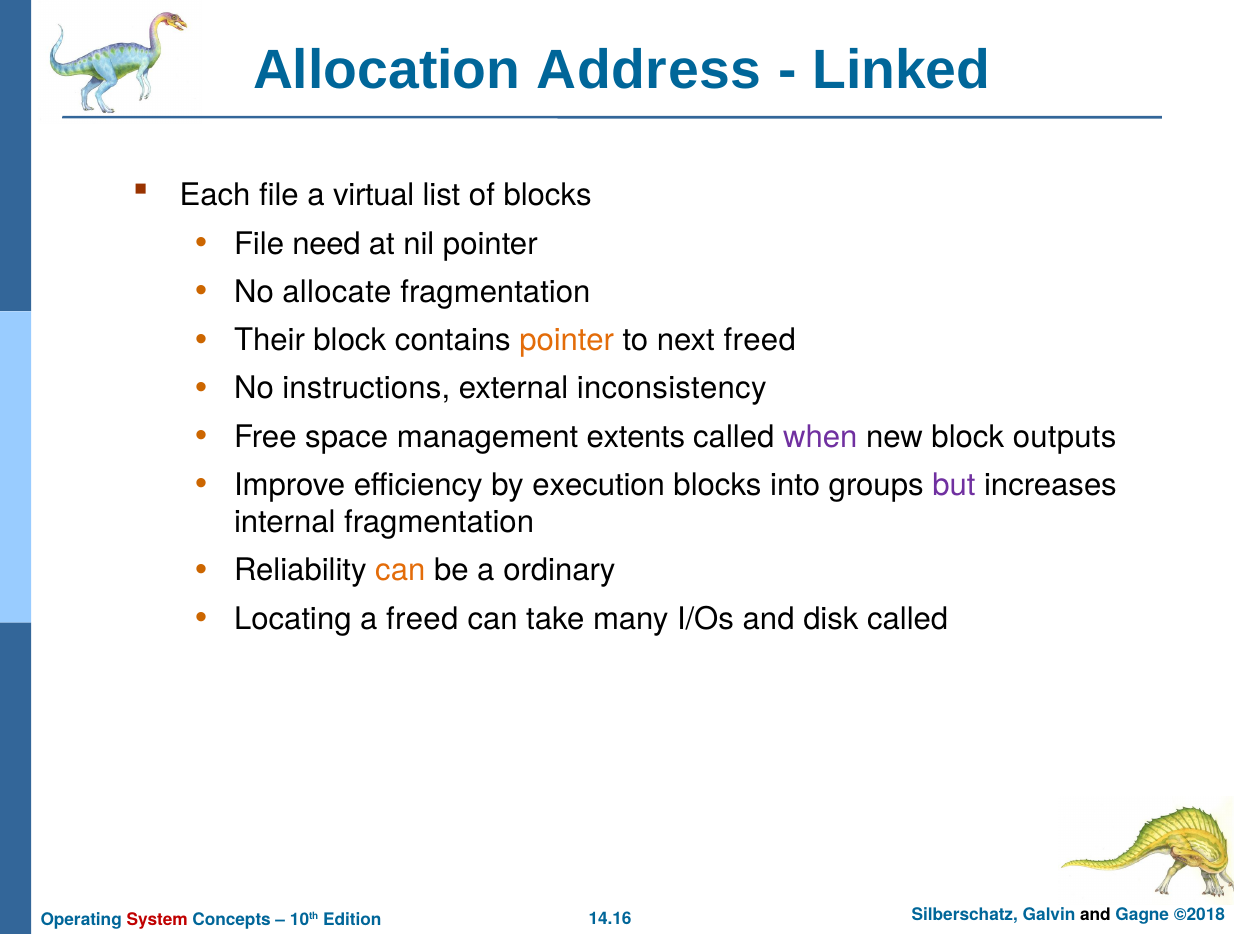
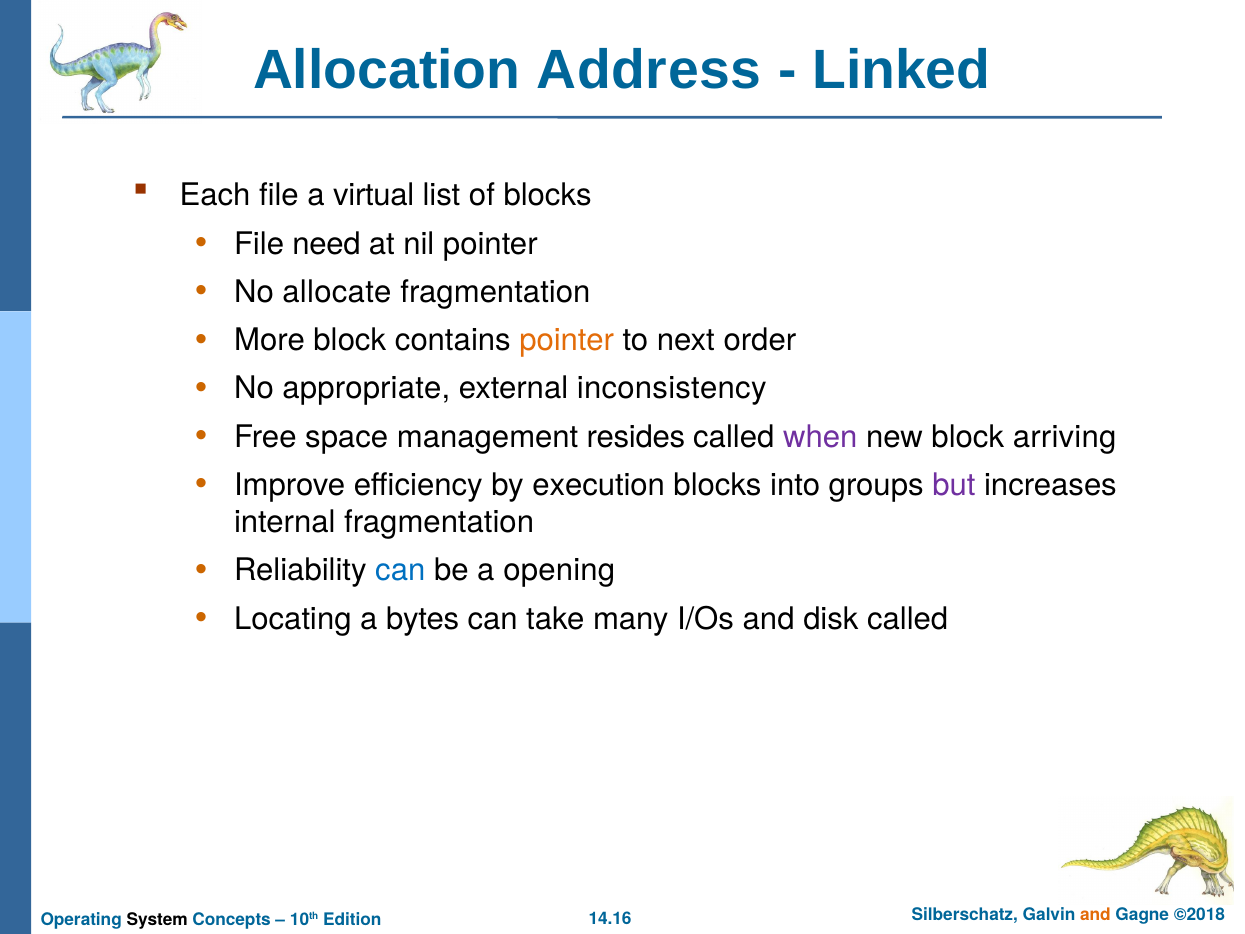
Their: Their -> More (270, 340)
next freed: freed -> order (760, 340)
instructions: instructions -> appropriate (366, 389)
extents: extents -> resides (636, 437)
outputs: outputs -> arriving (1065, 437)
can colour: orange -> blue (400, 571)
ordinary: ordinary -> opening (559, 571)
a freed: freed -> bytes (423, 619)
and colour: black -> orange (1095, 915)
System colour: red -> black (157, 919)
